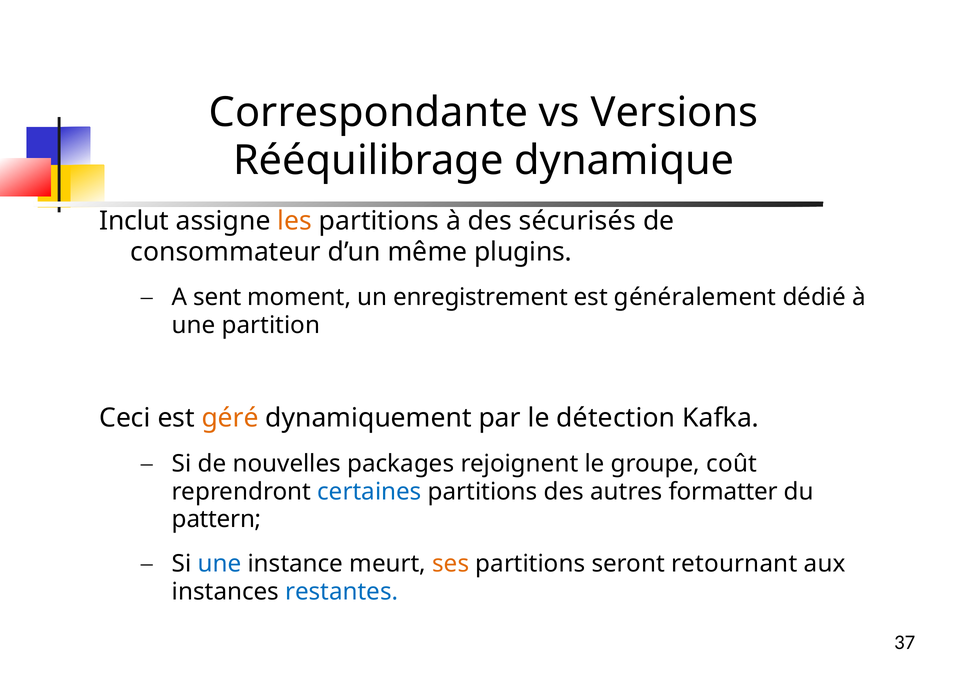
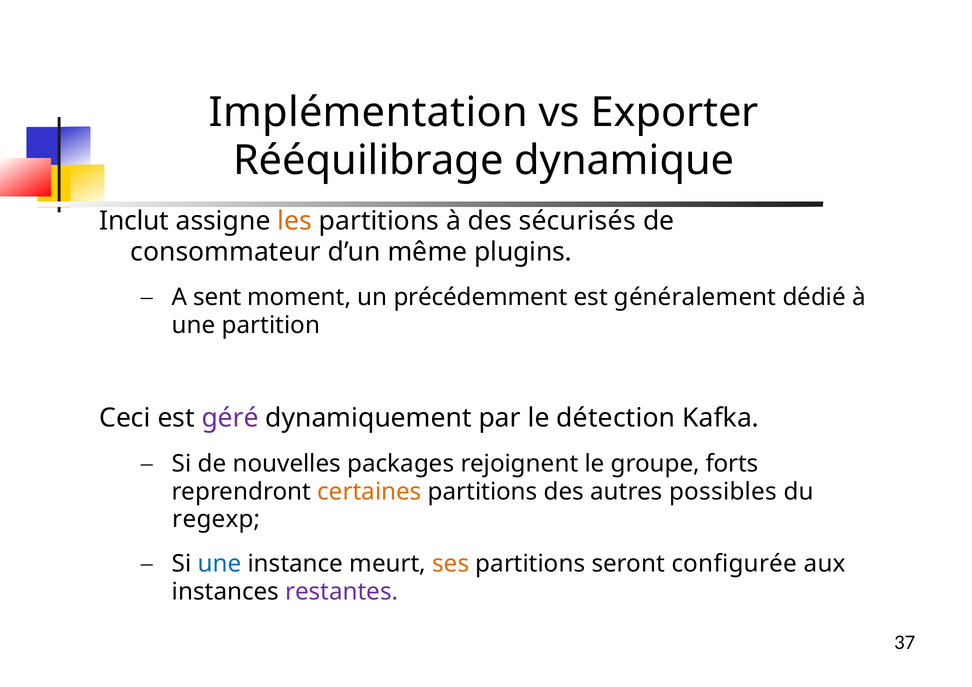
Correspondante: Correspondante -> Implémentation (368, 113)
Versions: Versions -> Exporter (675, 113)
enregistrement: enregistrement -> précédemment (480, 298)
géré colour: orange -> purple (230, 418)
coût: coût -> forts (732, 464)
certaines colour: blue -> orange (369, 492)
formatter: formatter -> possibles (723, 492)
pattern: pattern -> regexp (216, 520)
retournant: retournant -> configurée (734, 564)
restantes colour: blue -> purple (342, 592)
